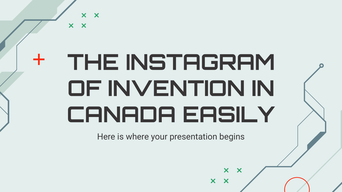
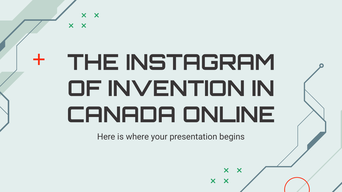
EASILY: EASILY -> ONLINE (229, 115)
